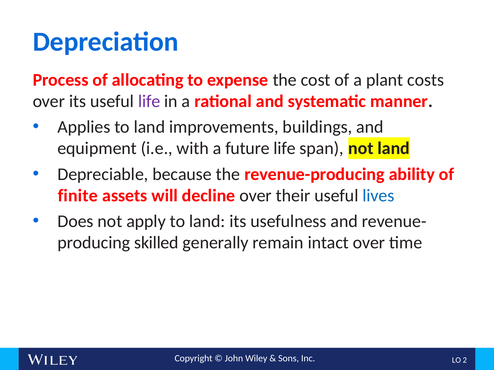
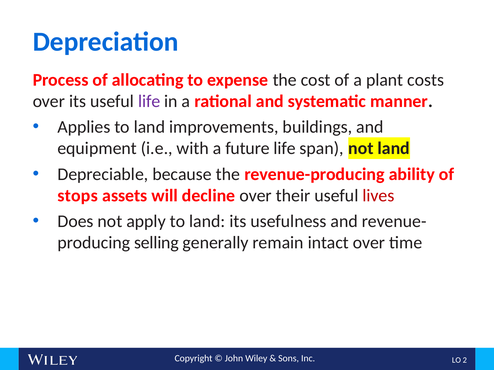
finite: finite -> stops (78, 196)
lives colour: blue -> red (378, 196)
skilled: skilled -> selling (156, 243)
